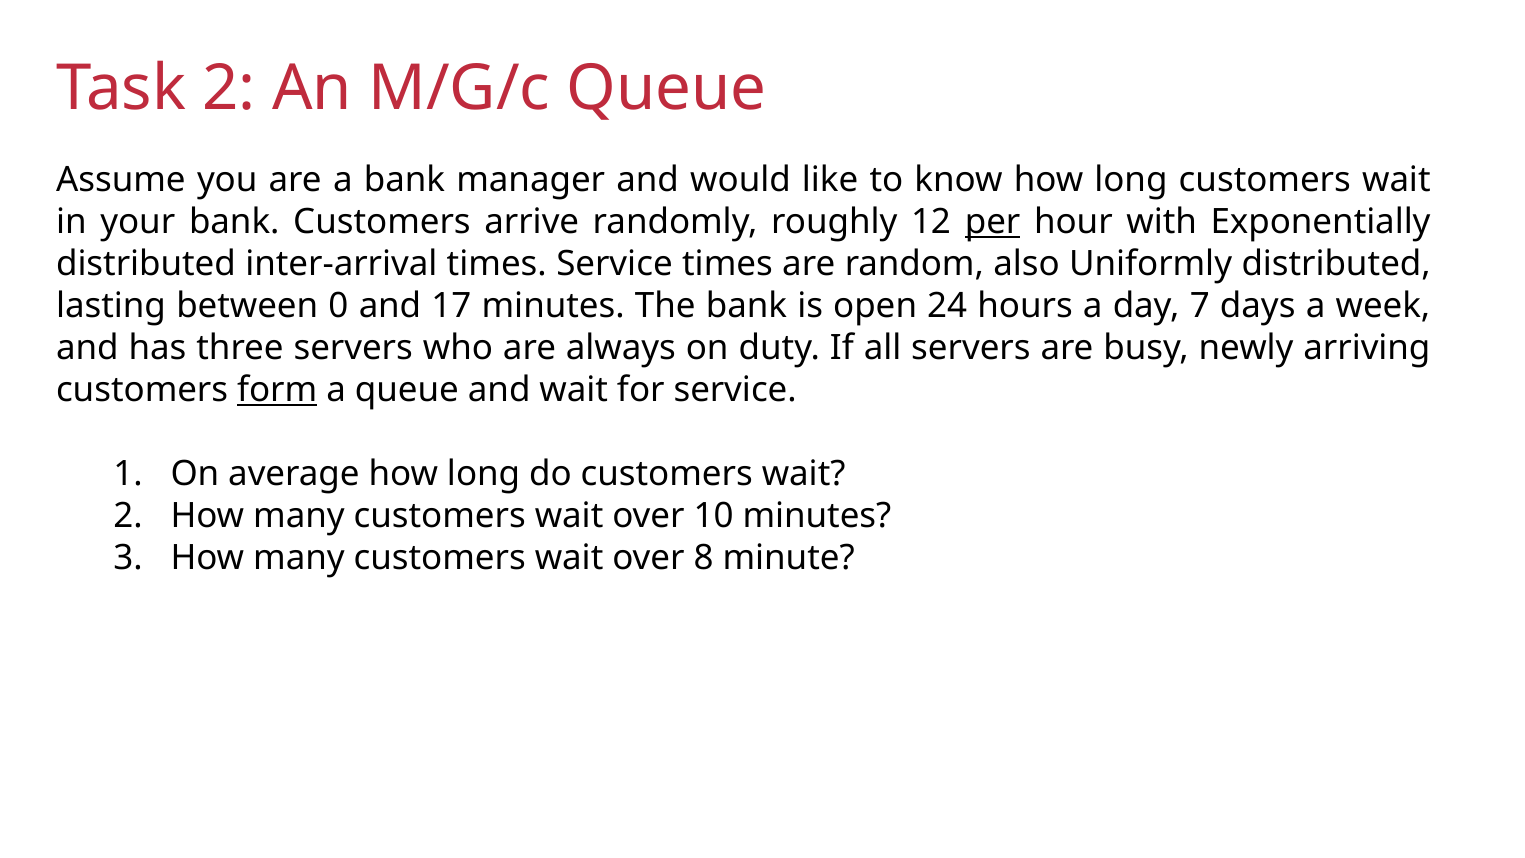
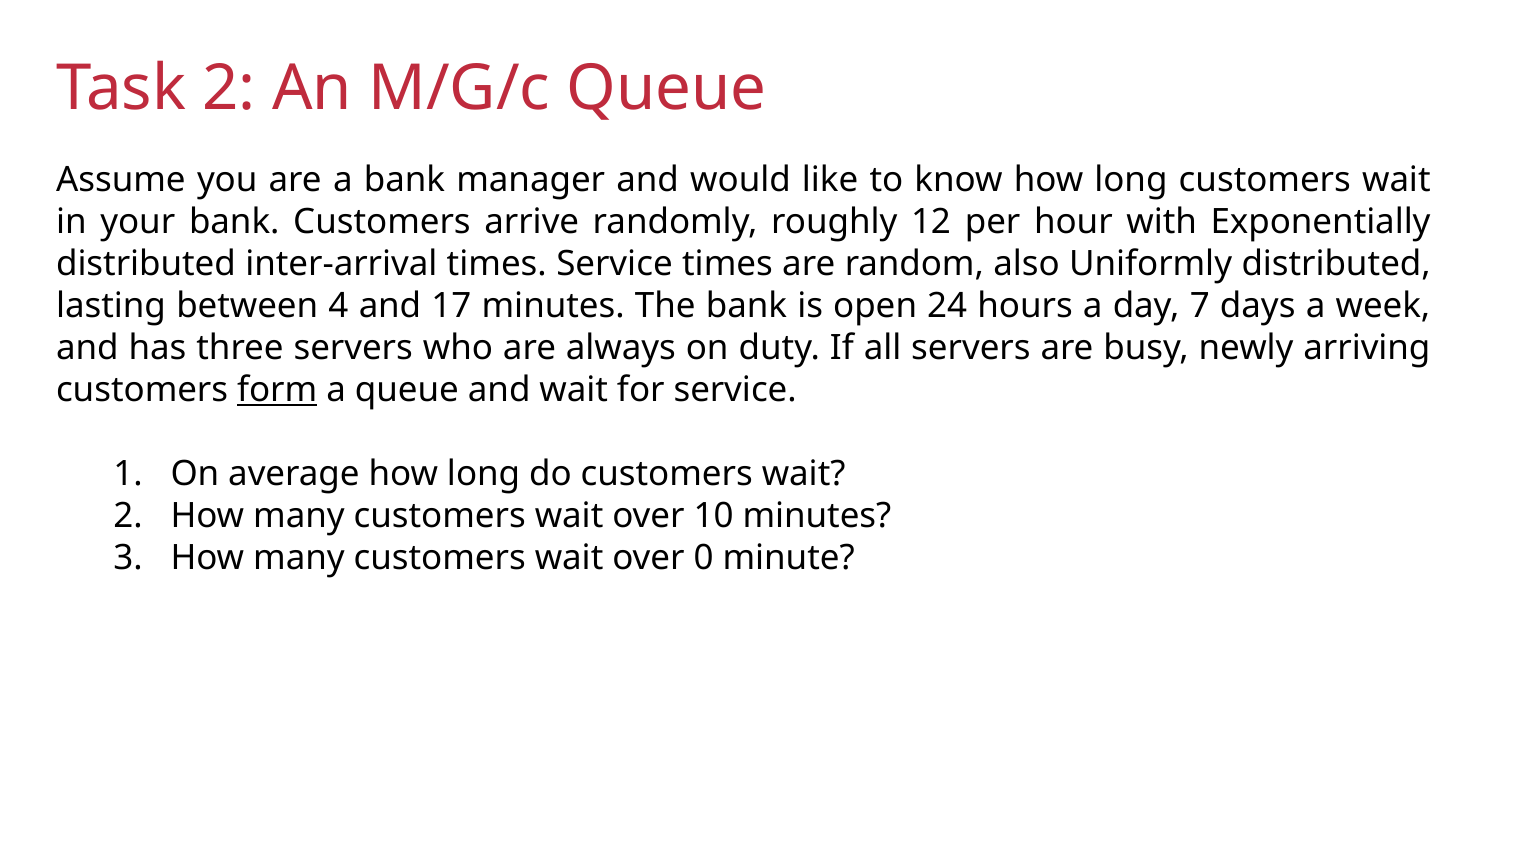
per underline: present -> none (993, 222)
0: 0 -> 4 (338, 306)
8: 8 -> 0 (704, 558)
